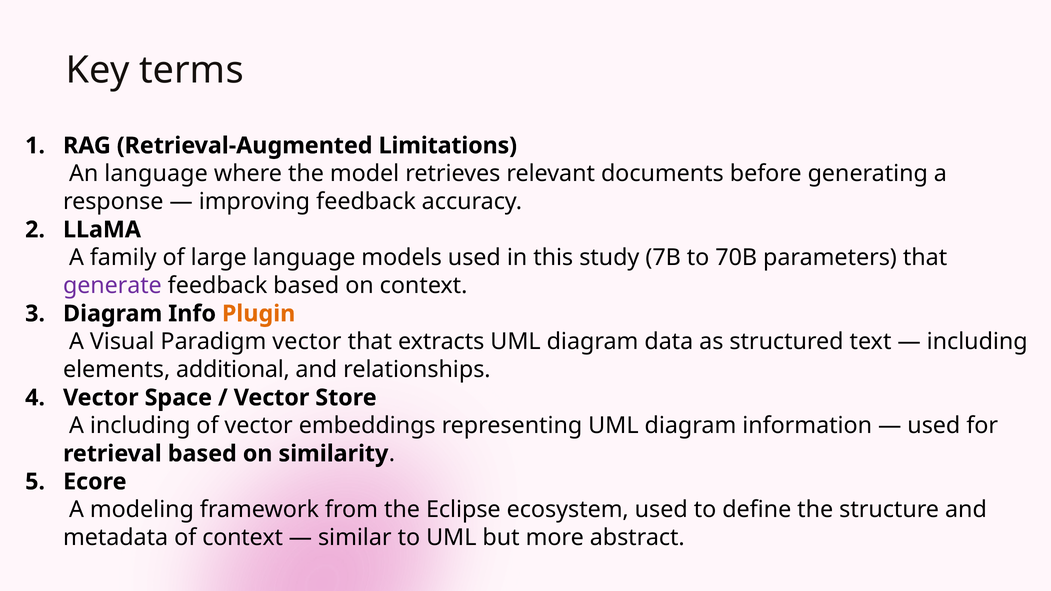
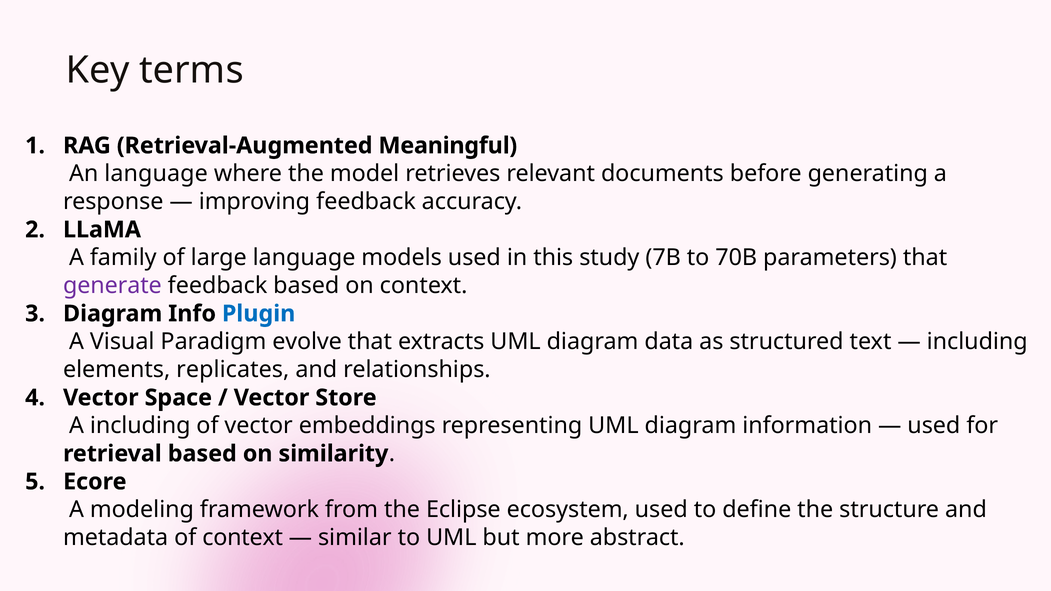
Limitations: Limitations -> Meaningful (448, 146)
Plugin colour: orange -> blue (259, 314)
Paradigm vector: vector -> evolve (307, 342)
additional: additional -> replicates (233, 370)
